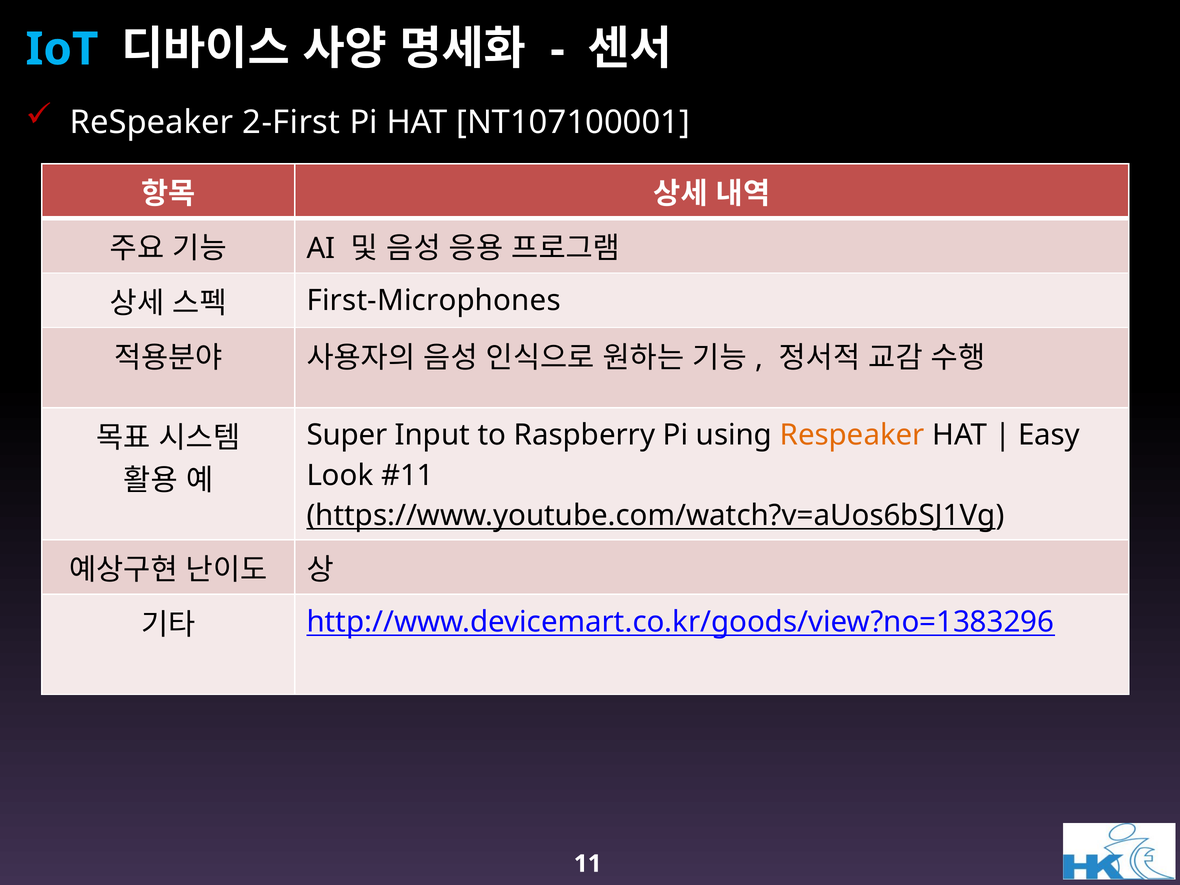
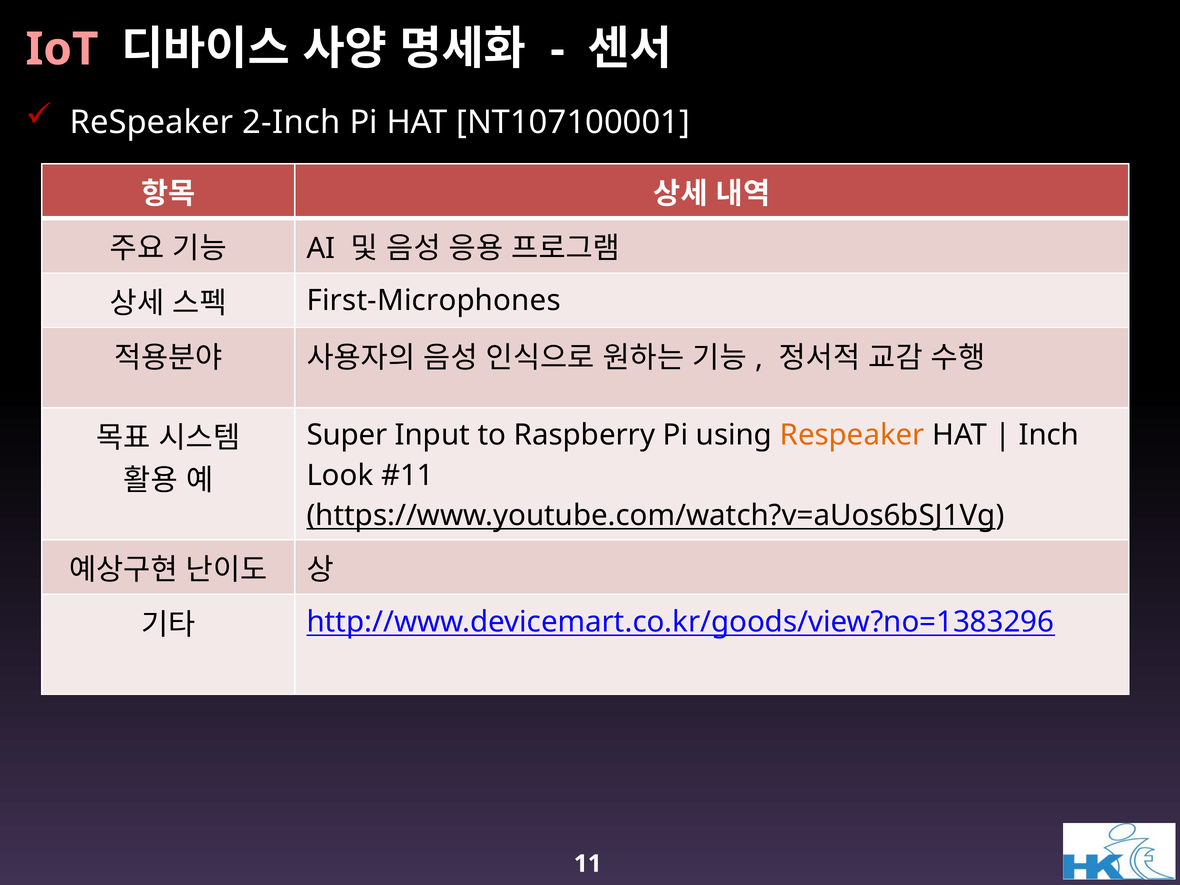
IoT colour: light blue -> pink (62, 49)
2-First: 2-First -> 2-Inch (291, 122)
Easy: Easy -> Inch (1049, 435)
